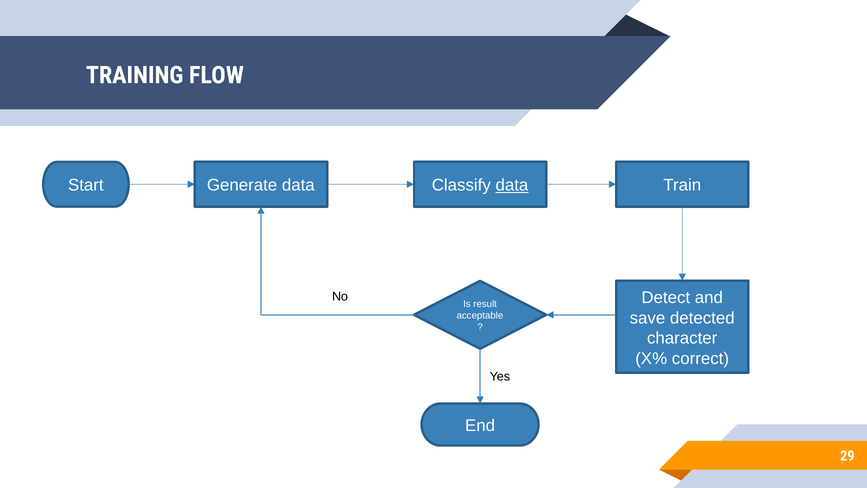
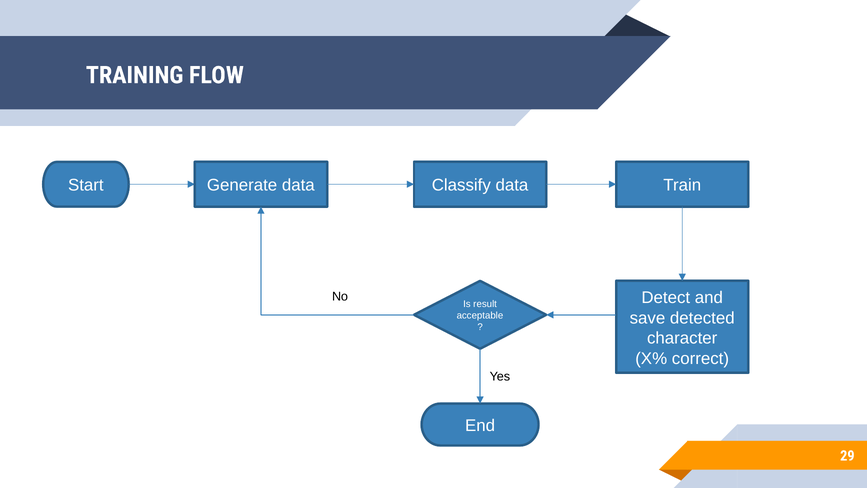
data underline: present -> none (512, 185)
